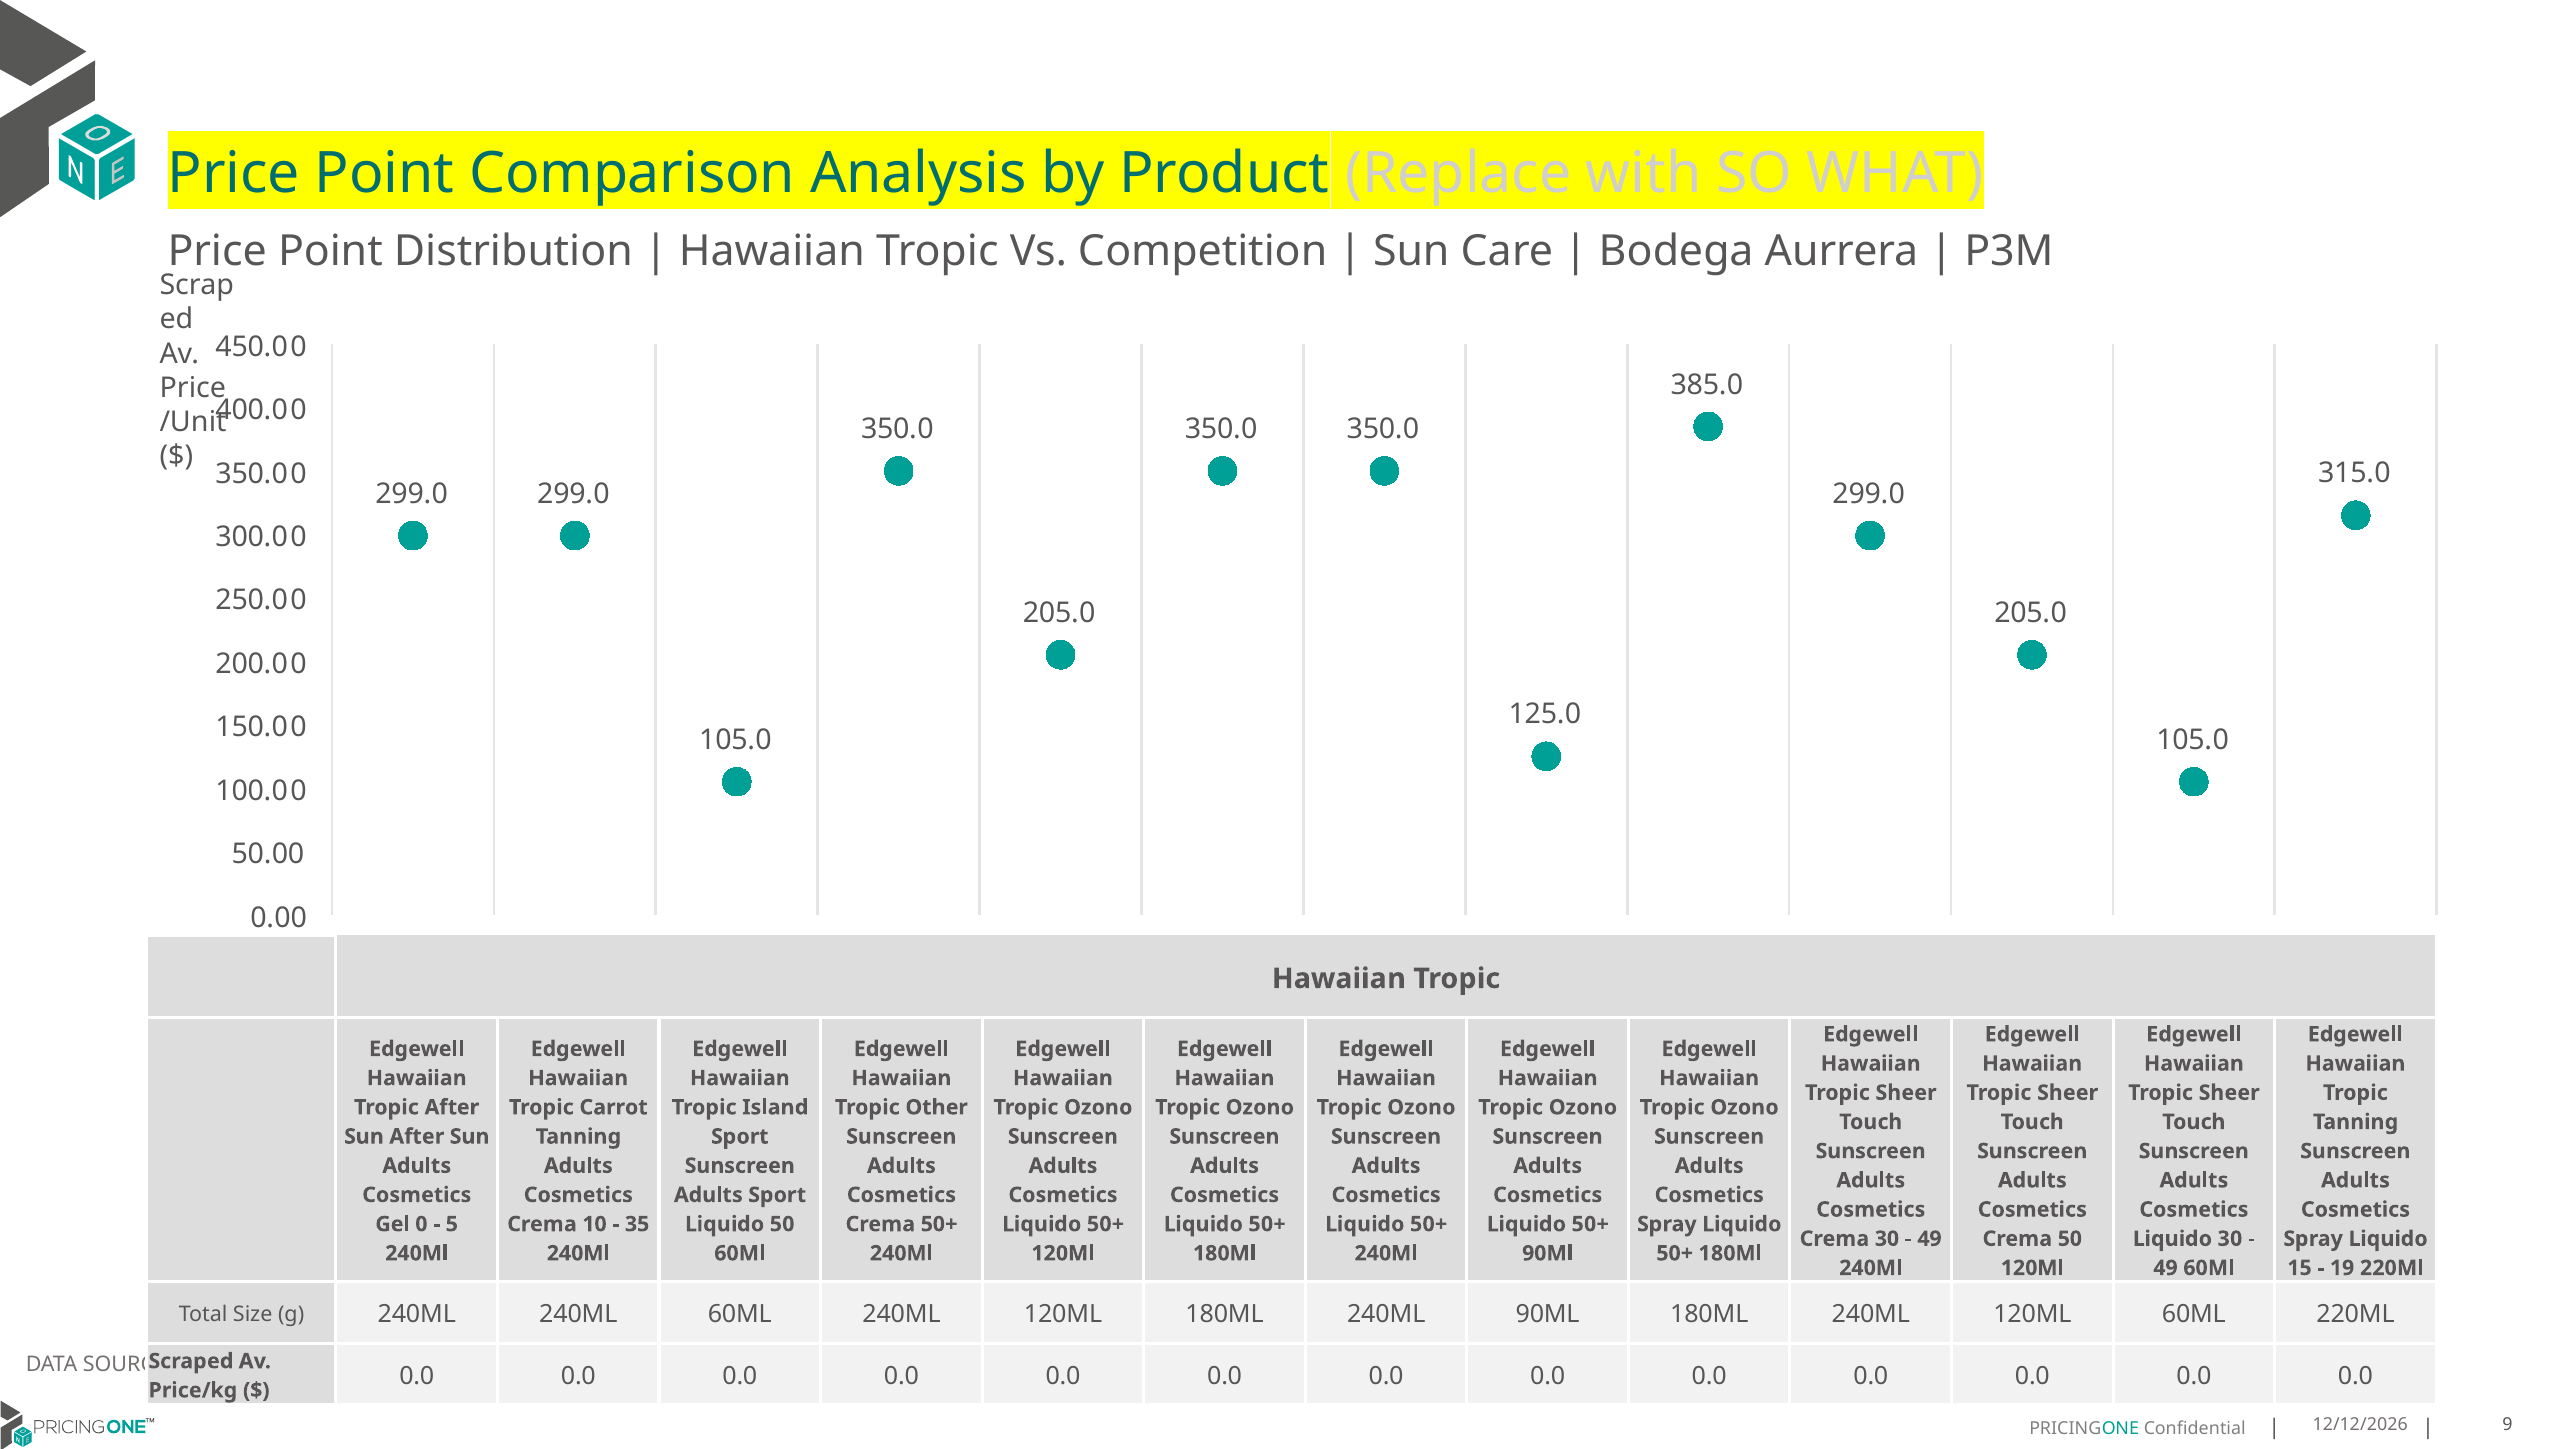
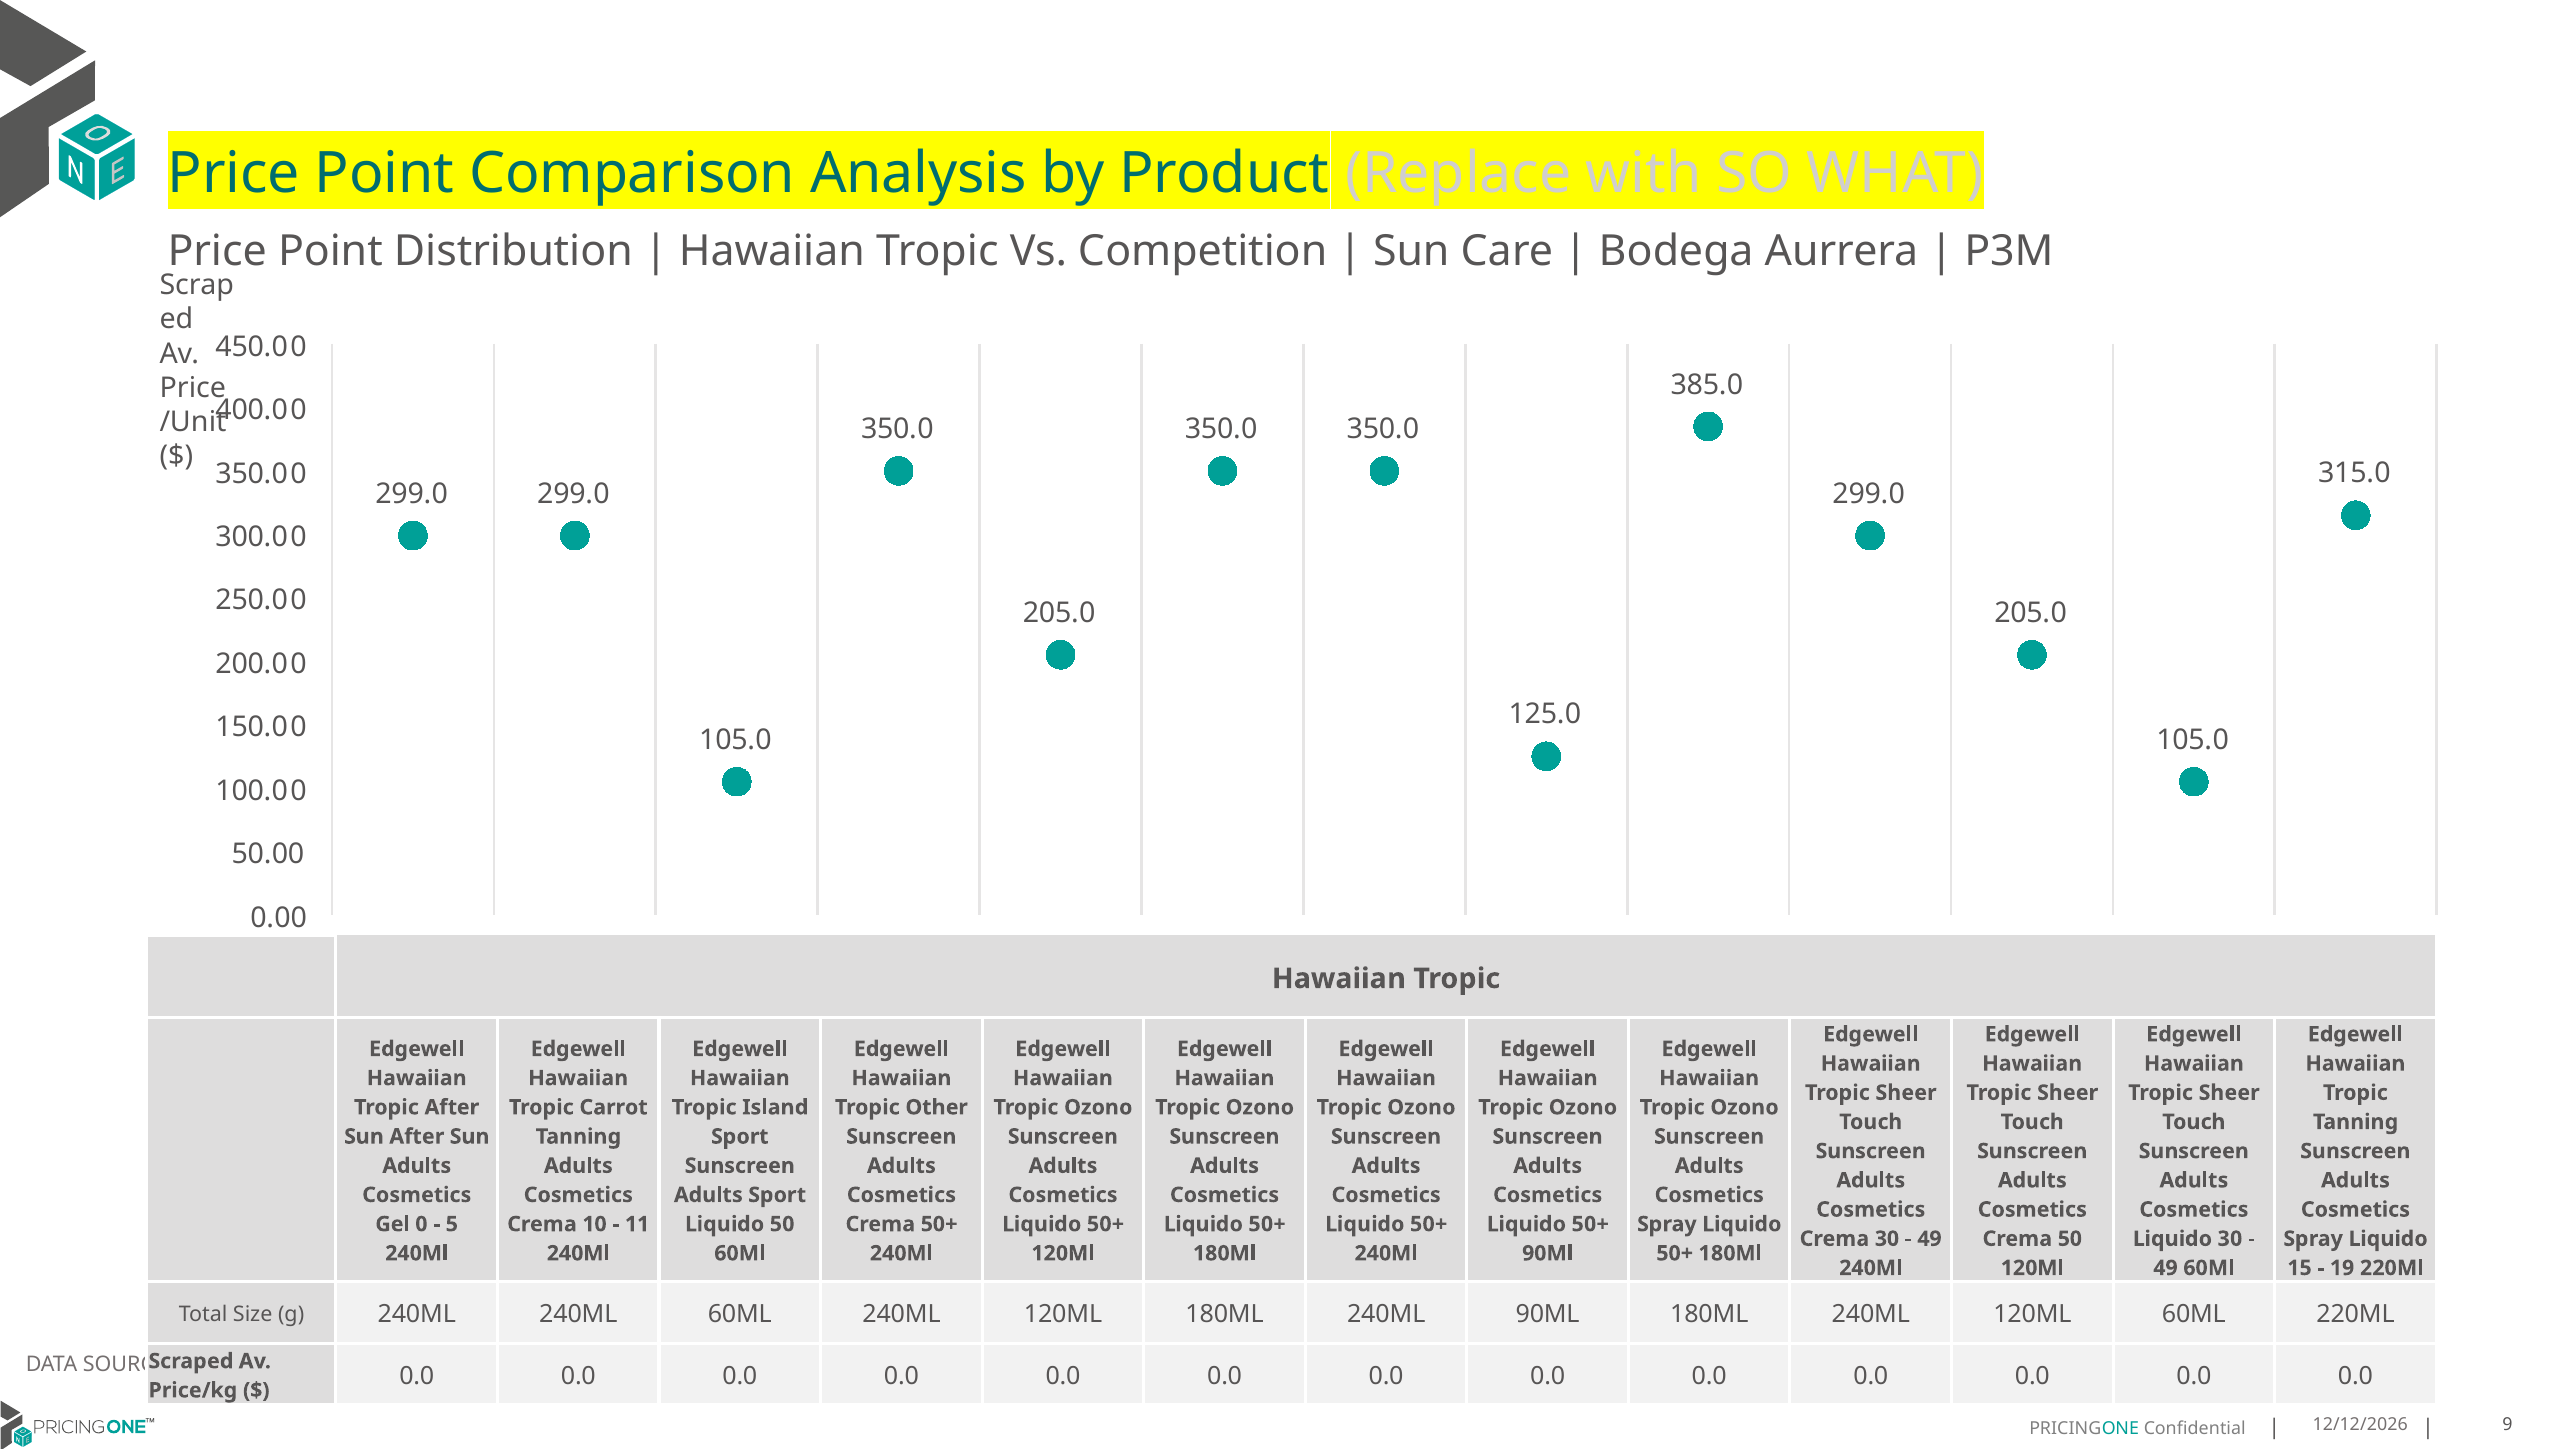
35: 35 -> 11 (637, 1224)
